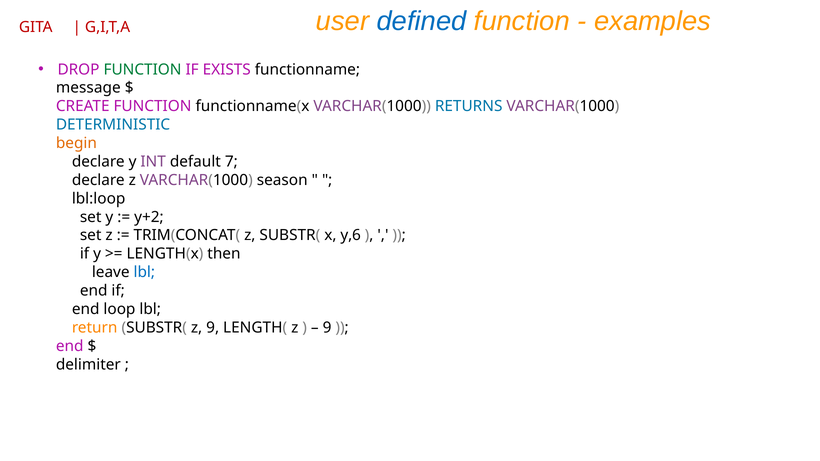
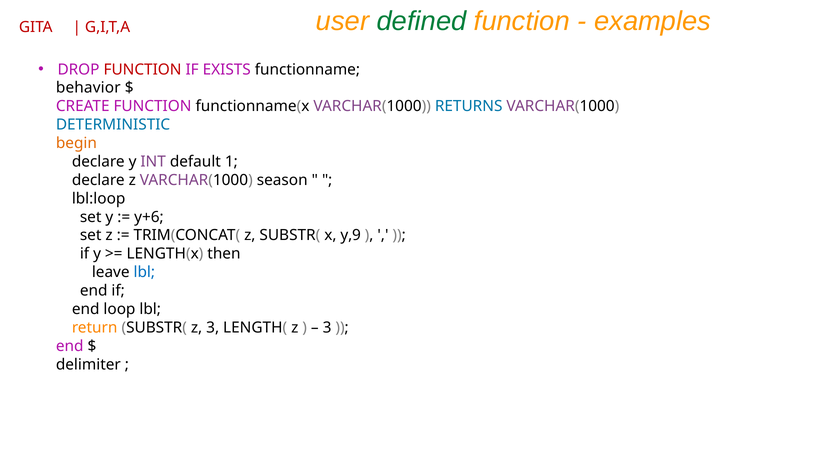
defined colour: blue -> green (422, 21)
FUNCTION colour: green -> red (143, 69)
message: message -> behavior (88, 88)
7: 7 -> 1 (231, 162)
y+2: y+2 -> y+6 (149, 217)
y,6: y,6 -> y,9 (351, 236)
z 9: 9 -> 3 (213, 328)
9: 9 -> 3 (327, 328)
